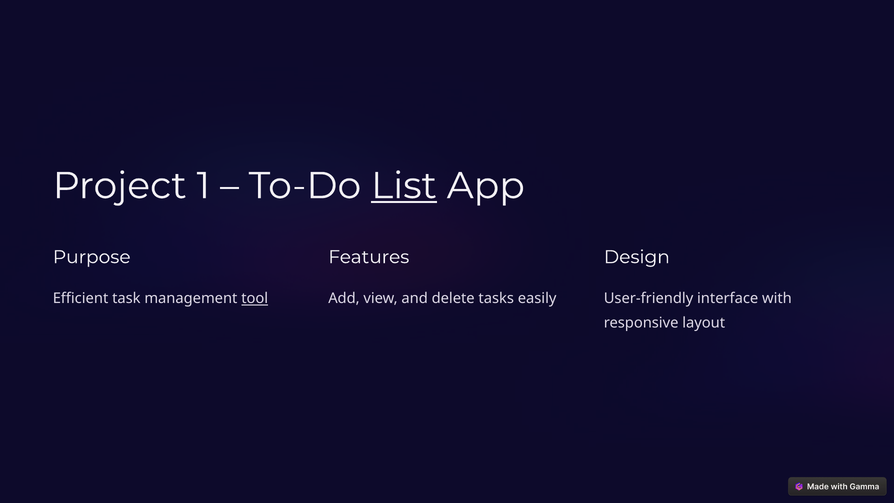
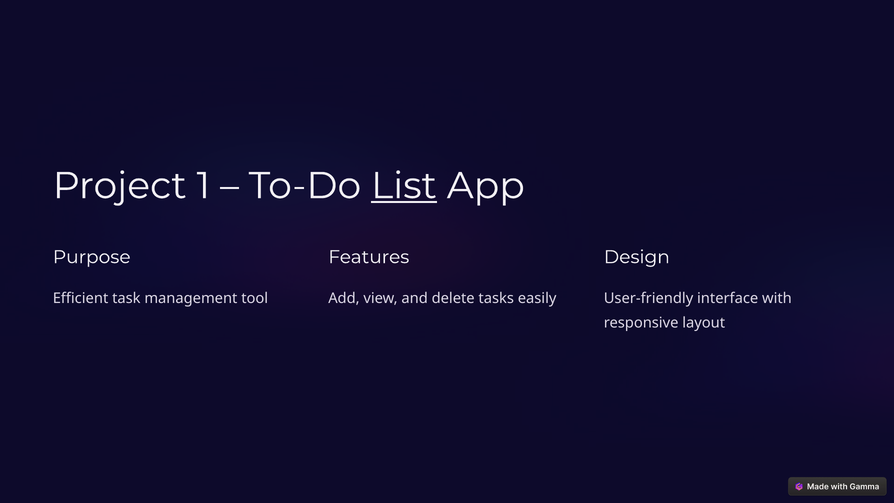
tool underline: present -> none (255, 299)
